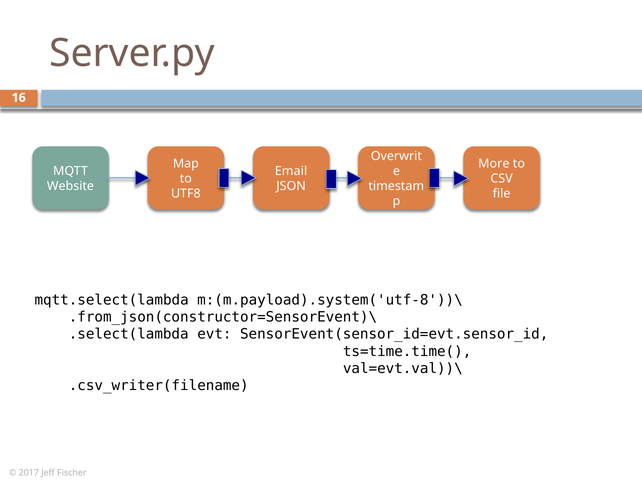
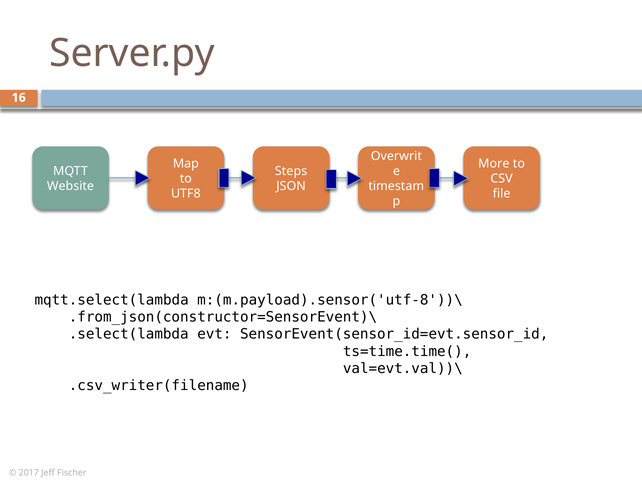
Email: Email -> Steps (291, 171)
m:(m.payload).system('utf-8'))\: m:(m.payload).system('utf-8'))\ -> m:(m.payload).sensor('utf-8'))\ (330, 300)
